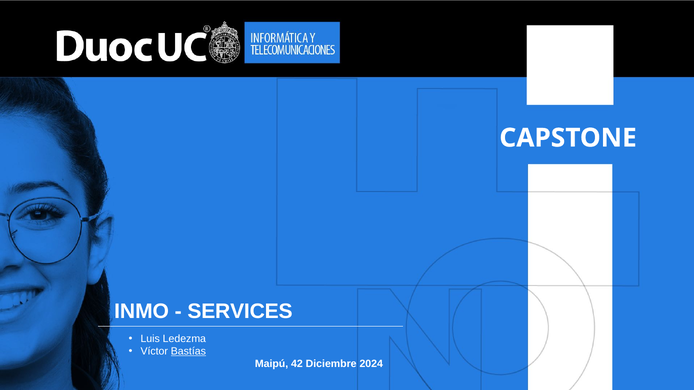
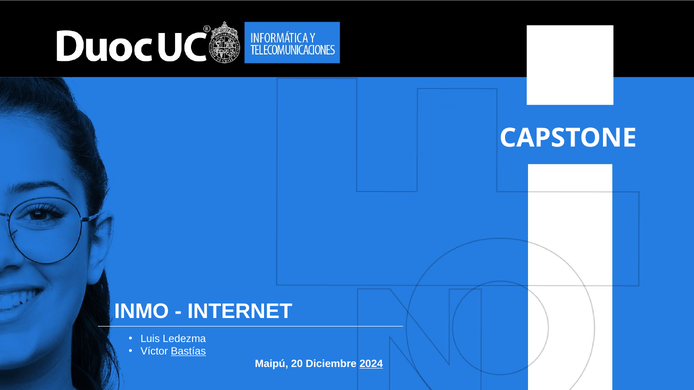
SERVICES: SERVICES -> INTERNET (240, 312)
42: 42 -> 20 (297, 364)
2024 underline: none -> present (371, 364)
